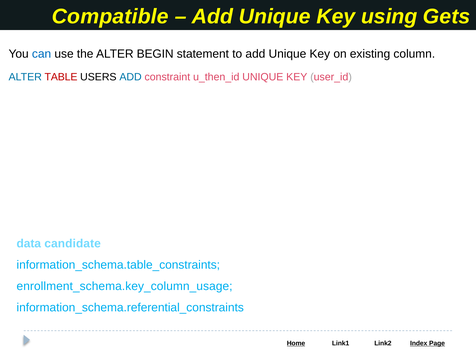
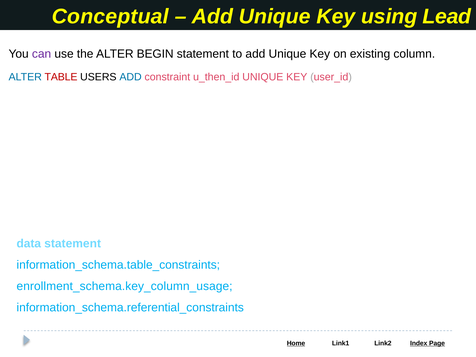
Compatible: Compatible -> Conceptual (110, 17)
Gets: Gets -> Lead (447, 17)
can colour: blue -> purple (42, 54)
data candidate: candidate -> statement (73, 243)
